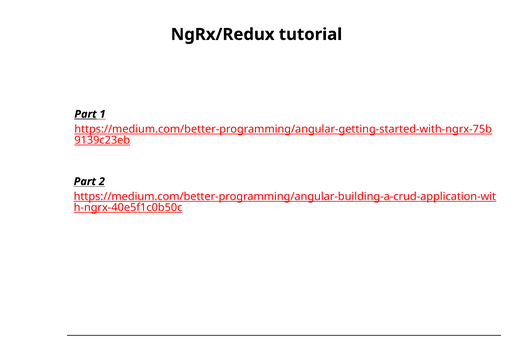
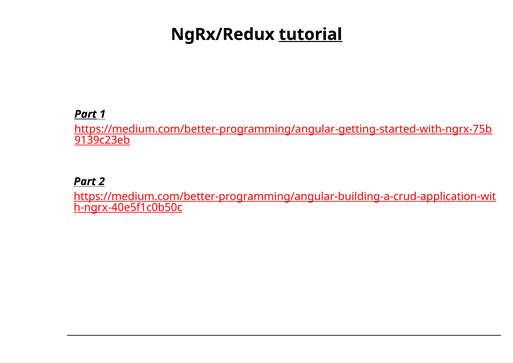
tutorial underline: none -> present (311, 34)
